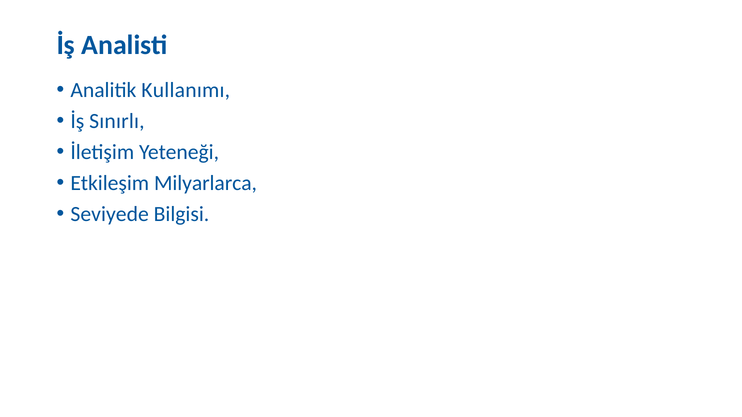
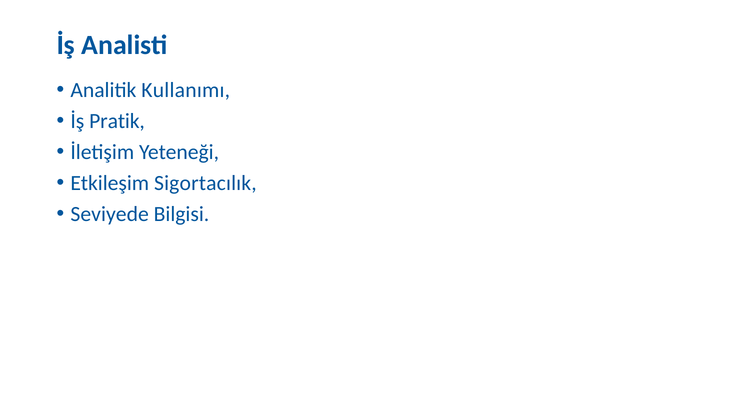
Sınırlı: Sınırlı -> Pratik (117, 121)
Milyarlarca: Milyarlarca -> Sigortacılık (205, 183)
